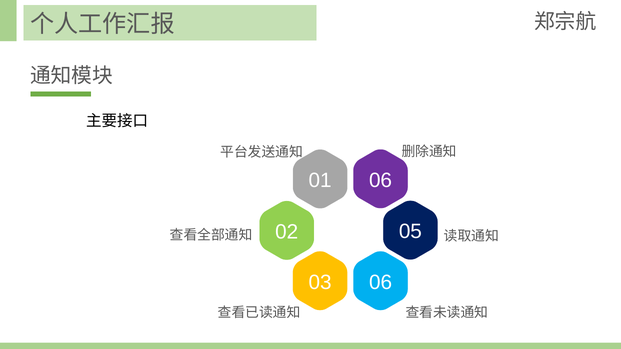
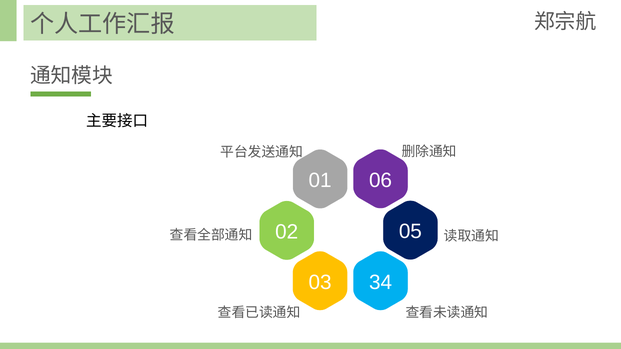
03 06: 06 -> 34 (381, 282)
